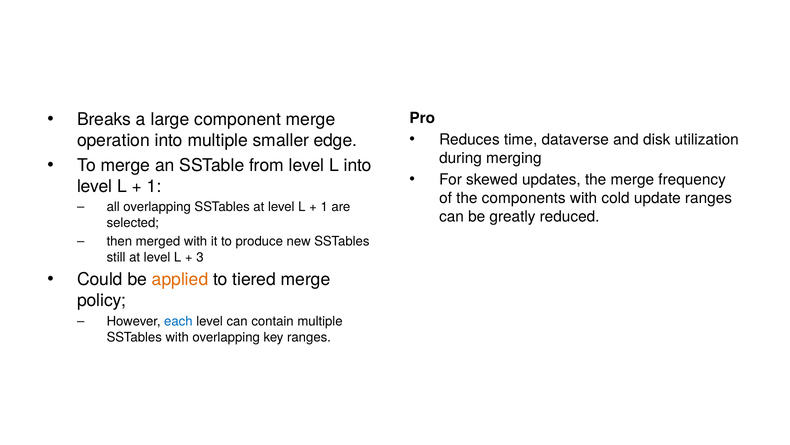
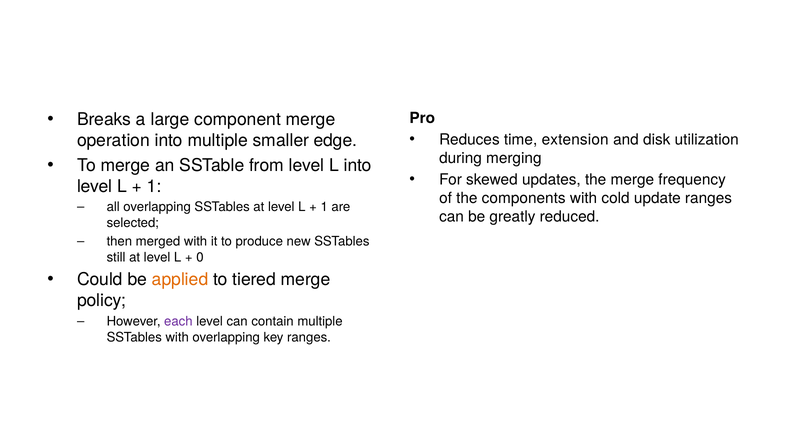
dataverse: dataverse -> extension (575, 139)
3: 3 -> 0 (200, 257)
each colour: blue -> purple (178, 321)
